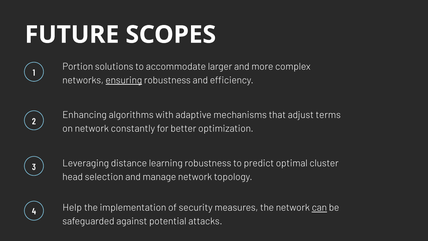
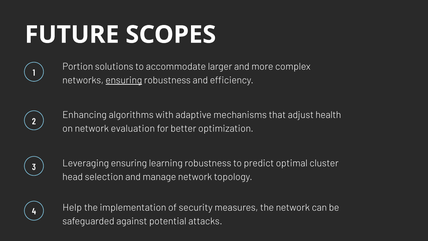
terms: terms -> health (328, 115)
constantly: constantly -> evaluation (133, 128)
Leveraging distance: distance -> ensuring (129, 163)
can underline: present -> none (319, 208)
